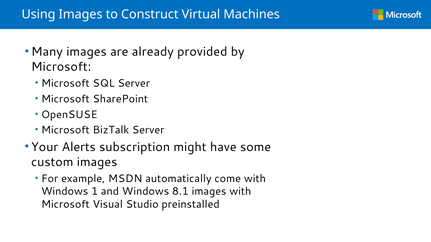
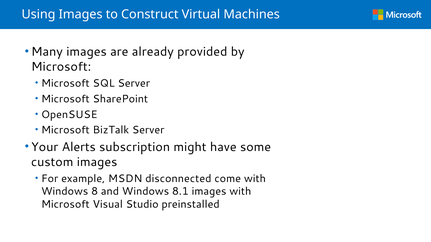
automatically: automatically -> disconnected (178, 179)
1: 1 -> 8 (95, 192)
